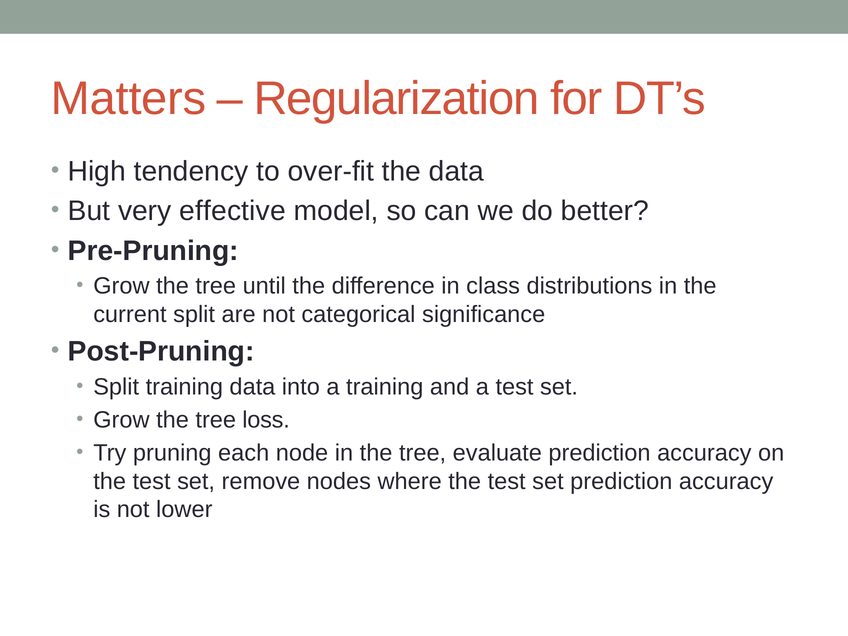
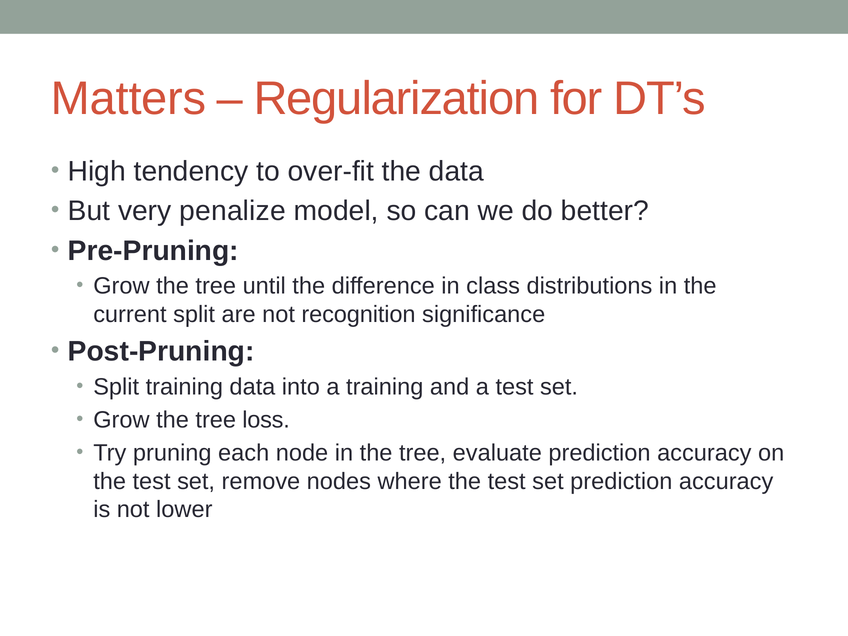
effective: effective -> penalize (233, 211)
categorical: categorical -> recognition (359, 314)
